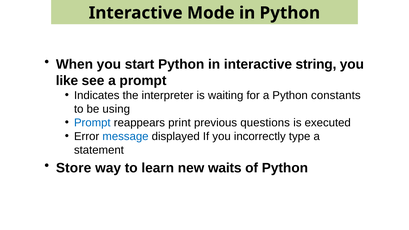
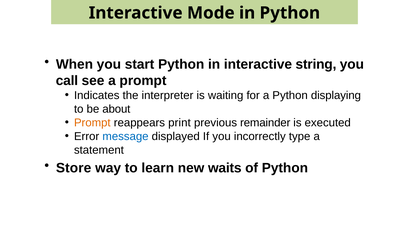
like: like -> call (67, 81)
constants: constants -> displaying (336, 96)
using: using -> about (116, 109)
Prompt colour: blue -> orange (92, 123)
questions: questions -> remainder (265, 123)
